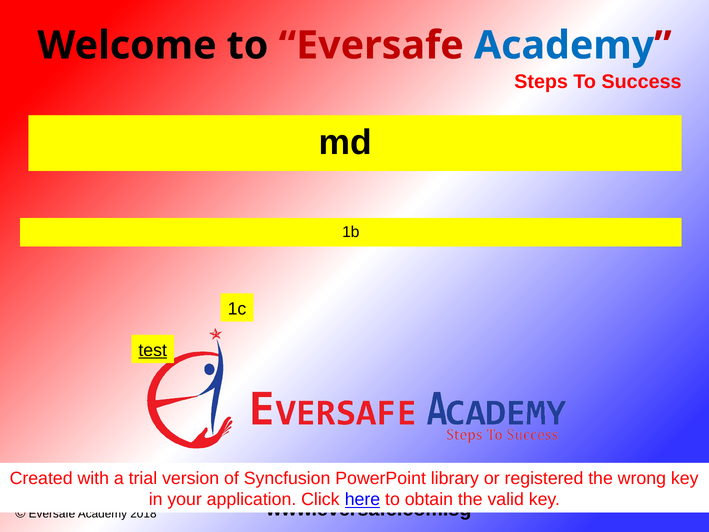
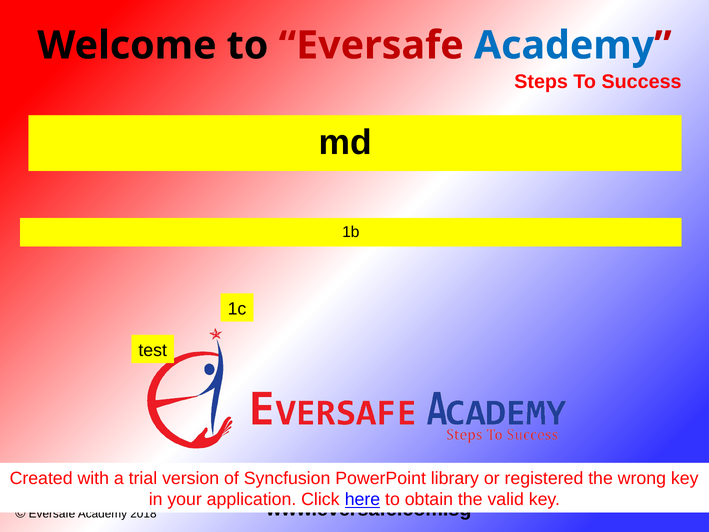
test underline: present -> none (153, 350)
